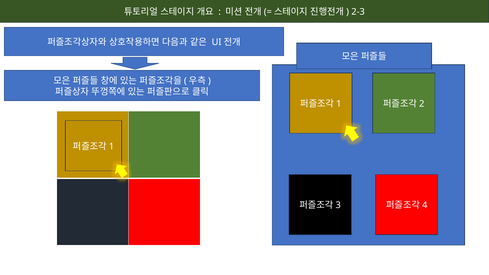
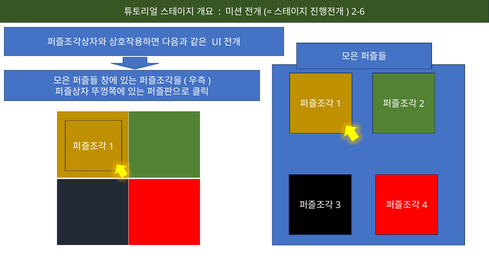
2-3: 2-3 -> 2-6 (358, 12)
